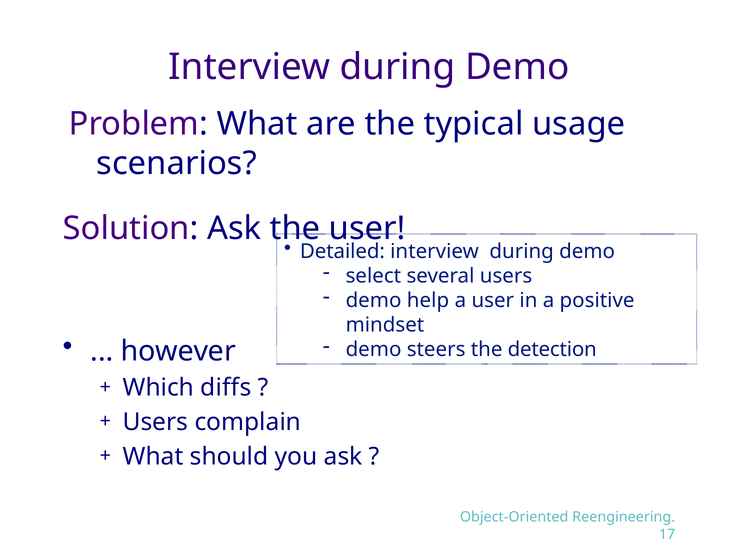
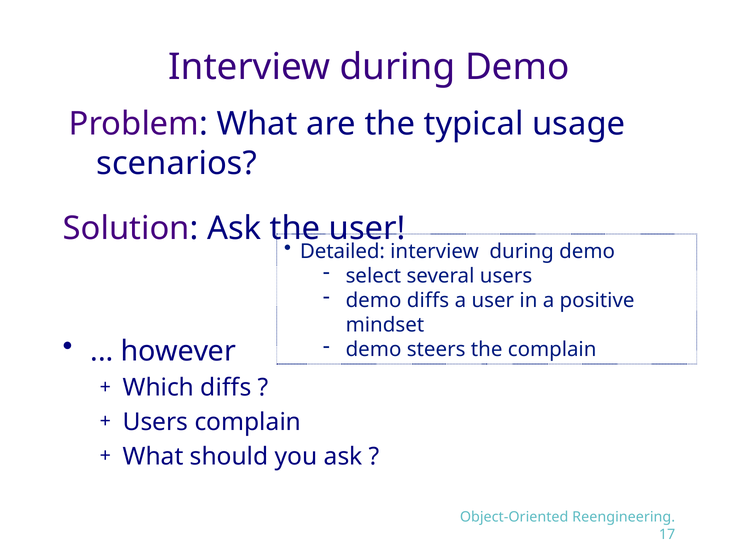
demo help: help -> diffs (428, 301)
the detection: detection -> complain (552, 350)
